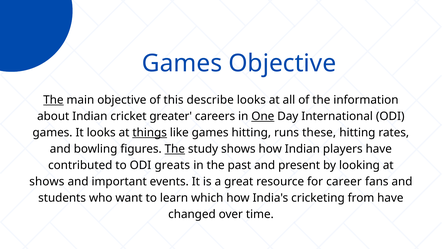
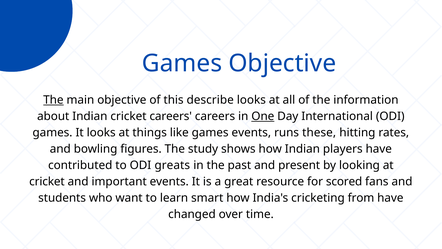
cricket greater: greater -> careers (171, 116)
things underline: present -> none (150, 132)
games hitting: hitting -> events (251, 132)
The underline: present -> none (175, 149)
shows: shows -> cricket (47, 181)
career: career -> scored (344, 181)
which: which -> smart (207, 198)
